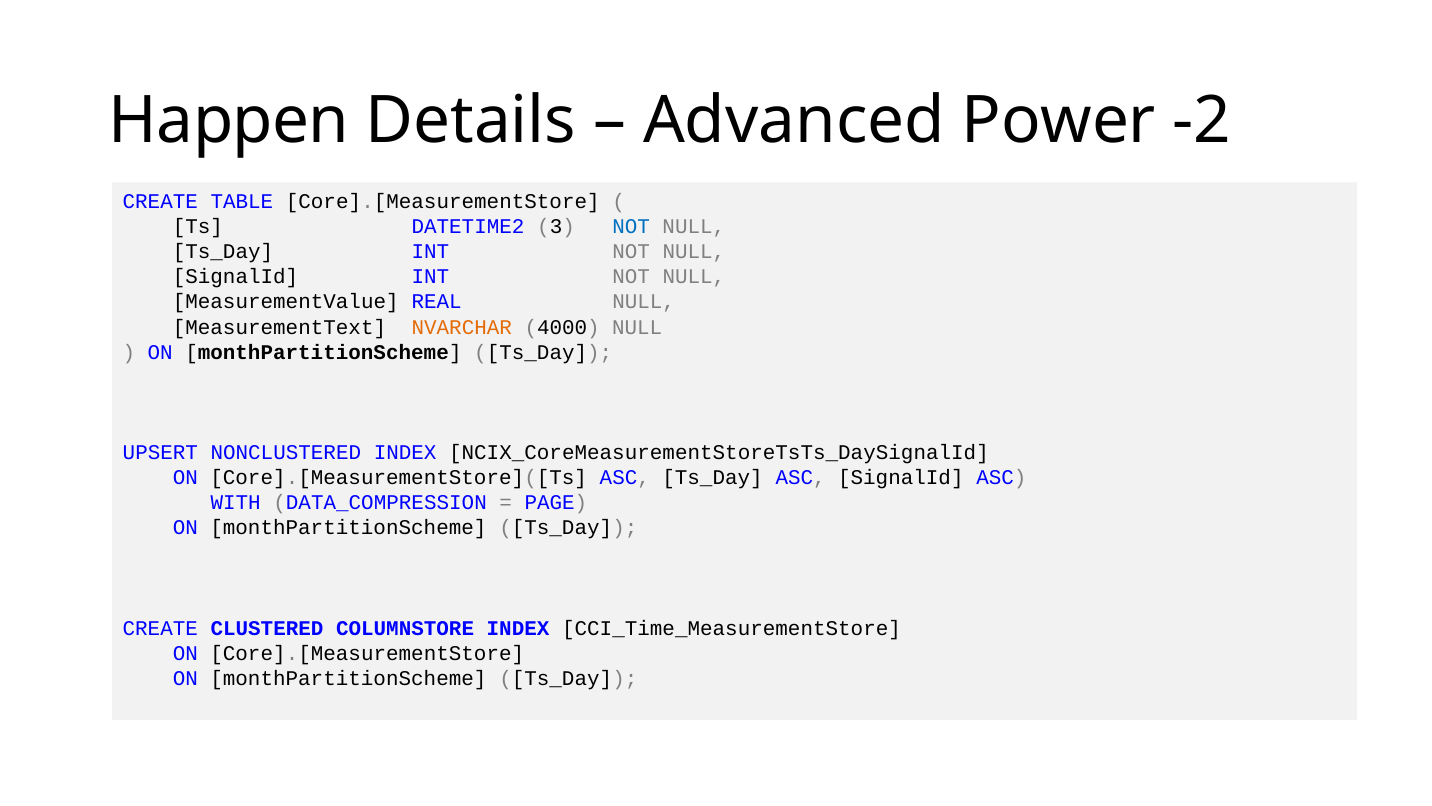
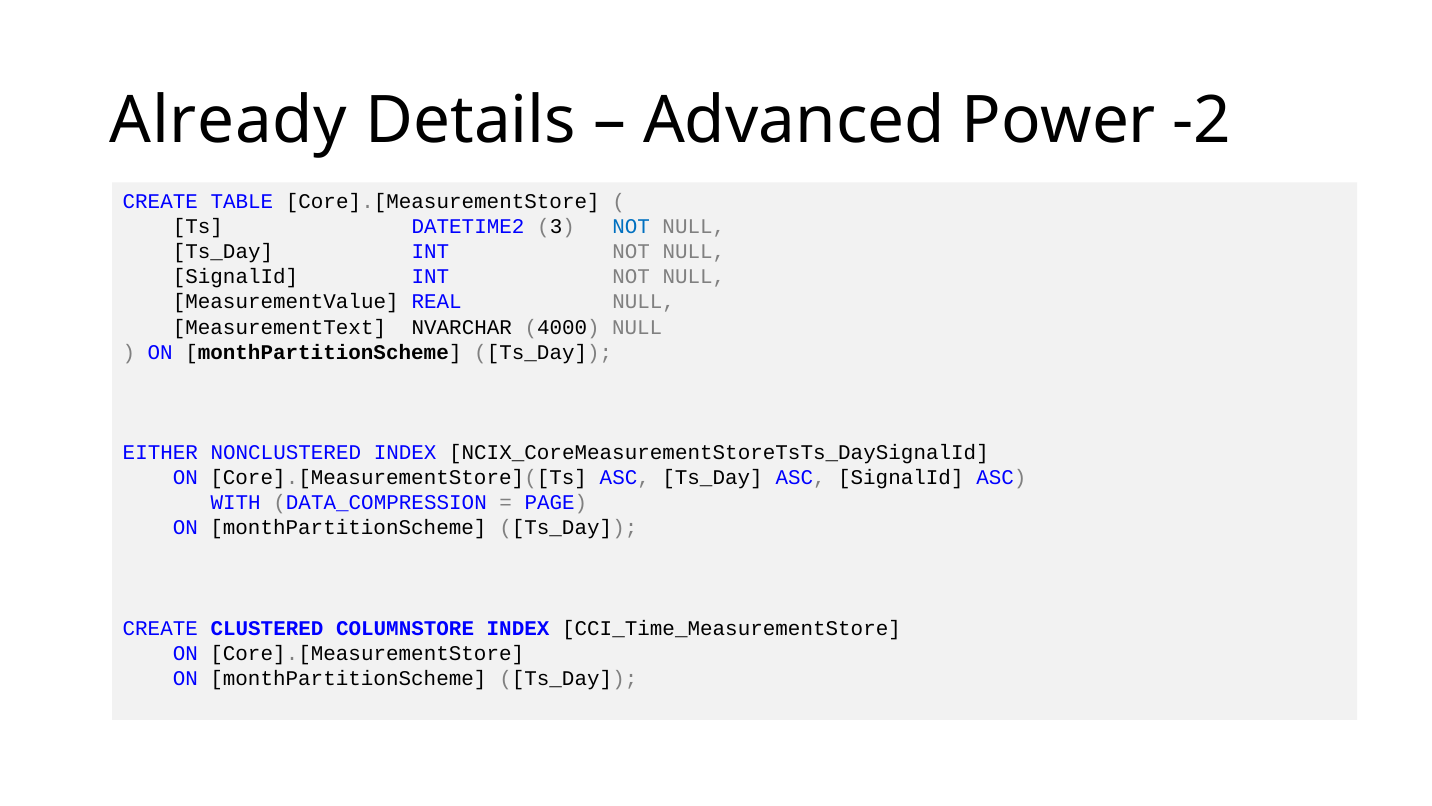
Happen: Happen -> Already (228, 120)
NVARCHAR colour: orange -> black (462, 327)
UPSERT: UPSERT -> EITHER (160, 452)
